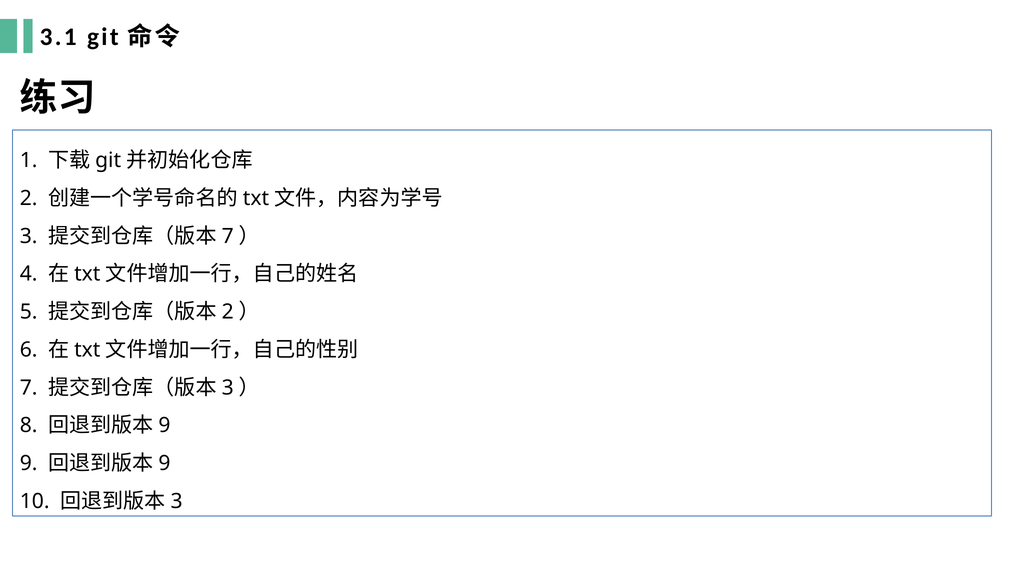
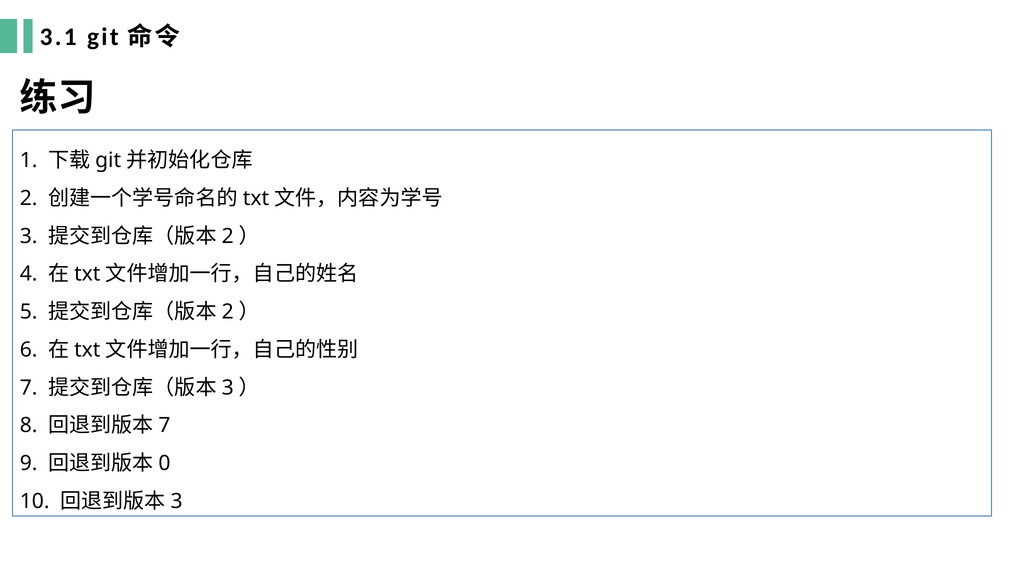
7: 7 -> 2 (228, 236)
9: 9 -> 7 (164, 426)
9: 9 -> 0 (164, 463)
